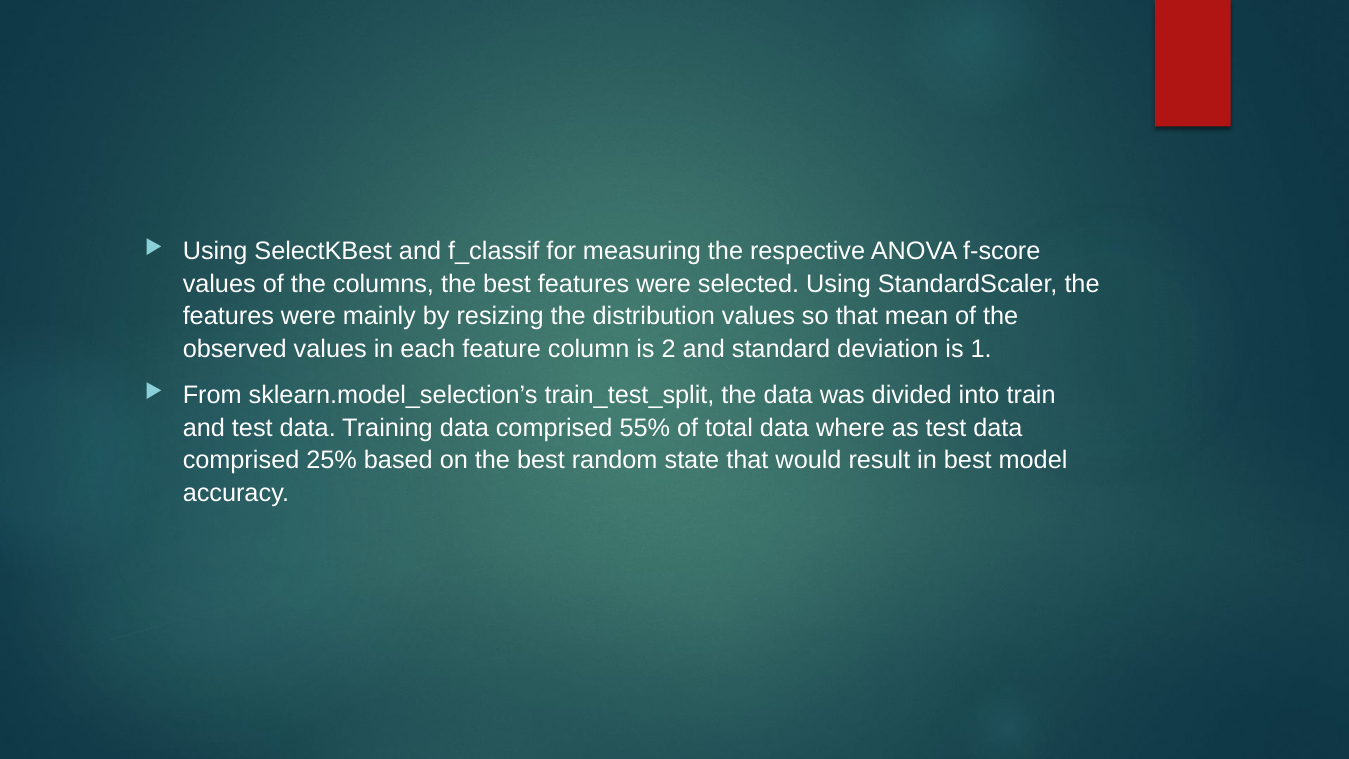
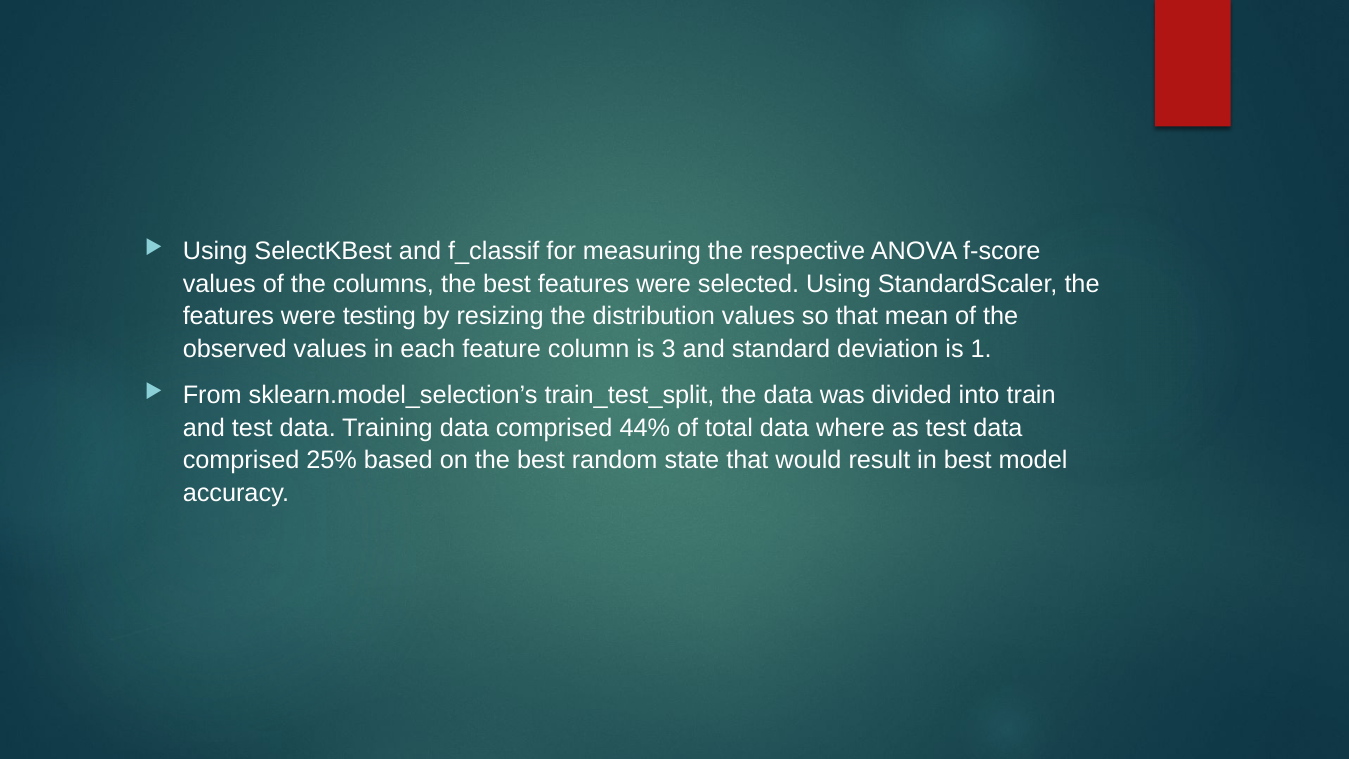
mainly: mainly -> testing (379, 316)
2: 2 -> 3 (669, 349)
55%: 55% -> 44% (645, 428)
